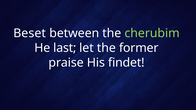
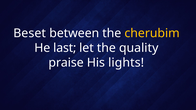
cherubim colour: light green -> yellow (152, 33)
former: former -> quality (139, 48)
findet: findet -> lights (126, 63)
